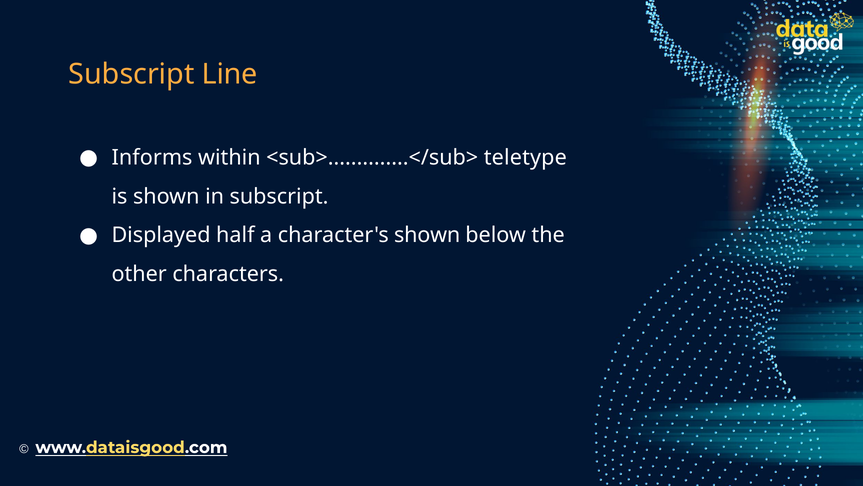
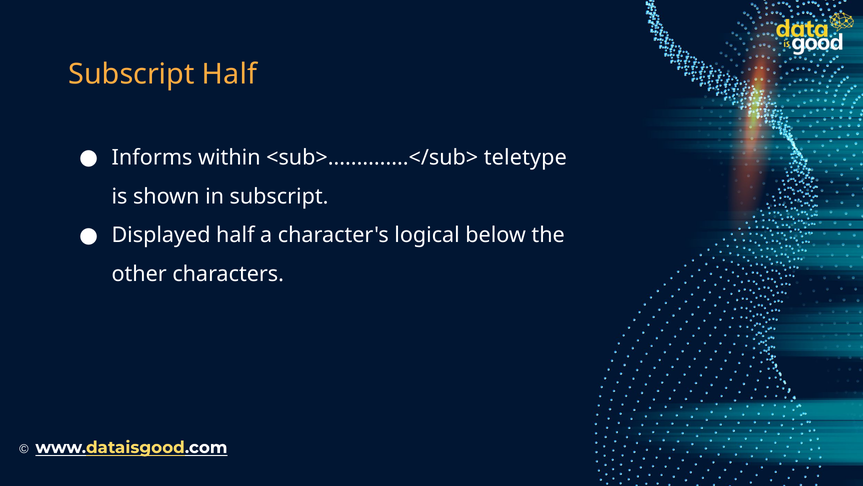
Subscript Line: Line -> Half (230, 74)
character's shown: shown -> logical (427, 235)
